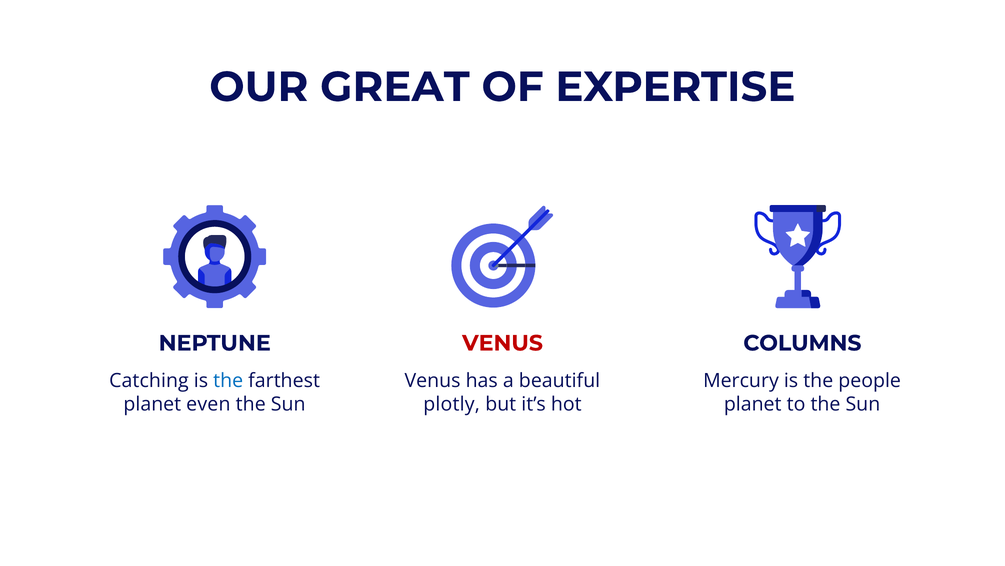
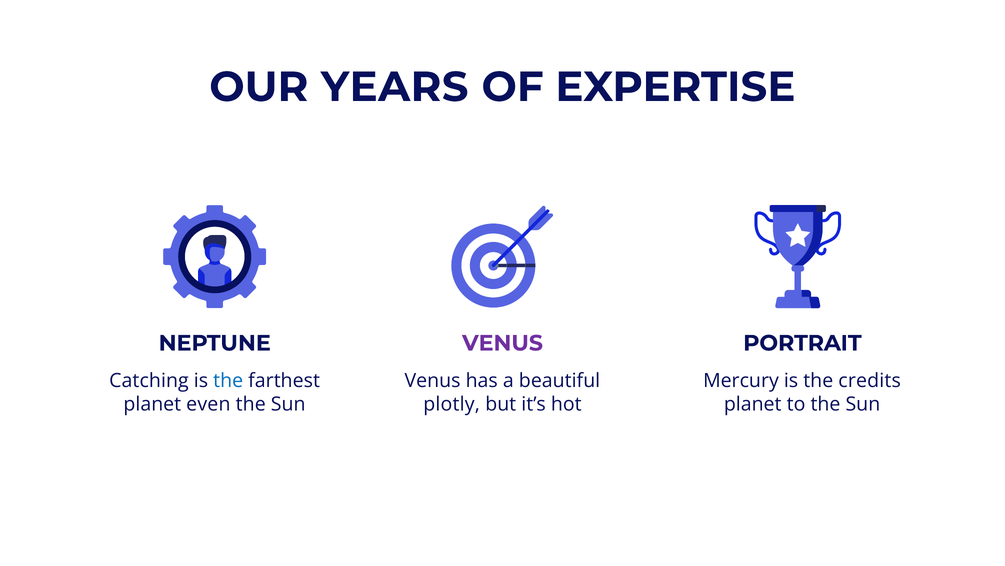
GREAT: GREAT -> YEARS (395, 87)
VENUS colour: red -> purple (503, 343)
COLUMNS: COLUMNS -> PORTRAIT (802, 343)
people: people -> credits (870, 380)
